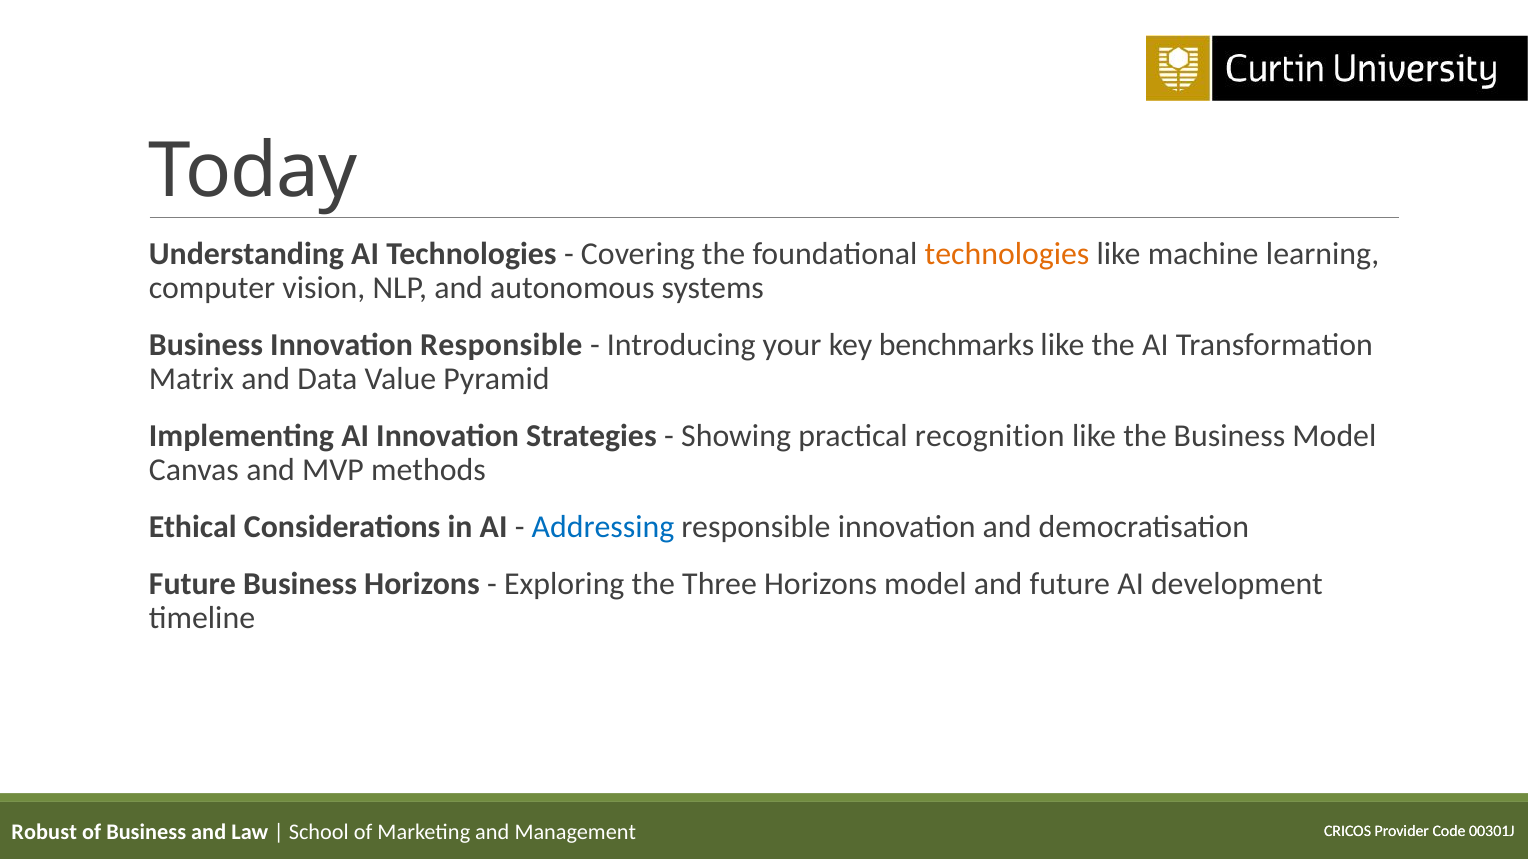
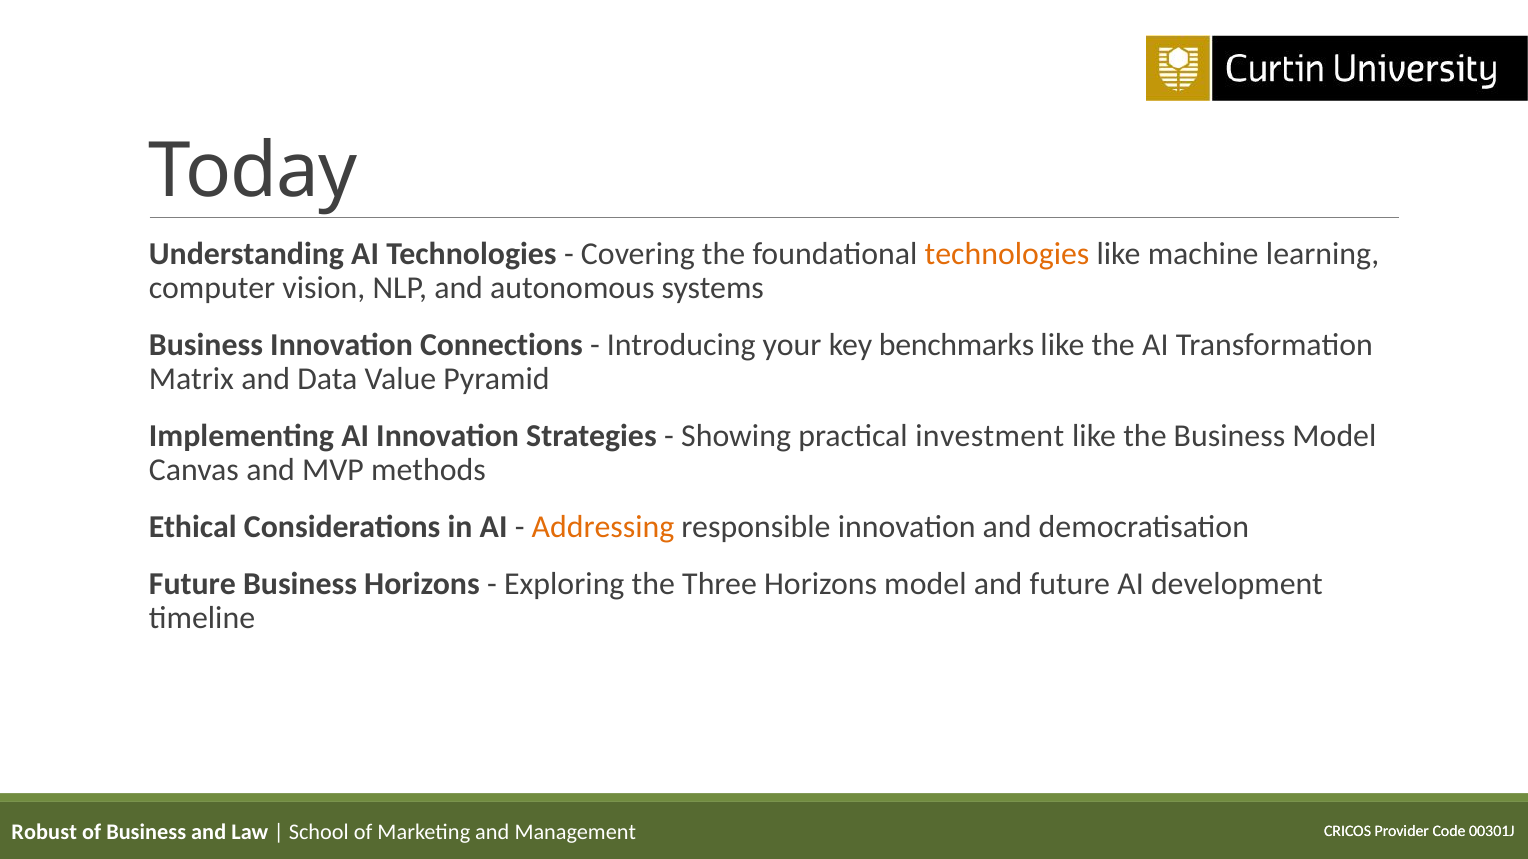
Innovation Responsible: Responsible -> Connections (501, 345)
recognition: recognition -> investment (990, 436)
Addressing colour: blue -> orange (603, 527)
